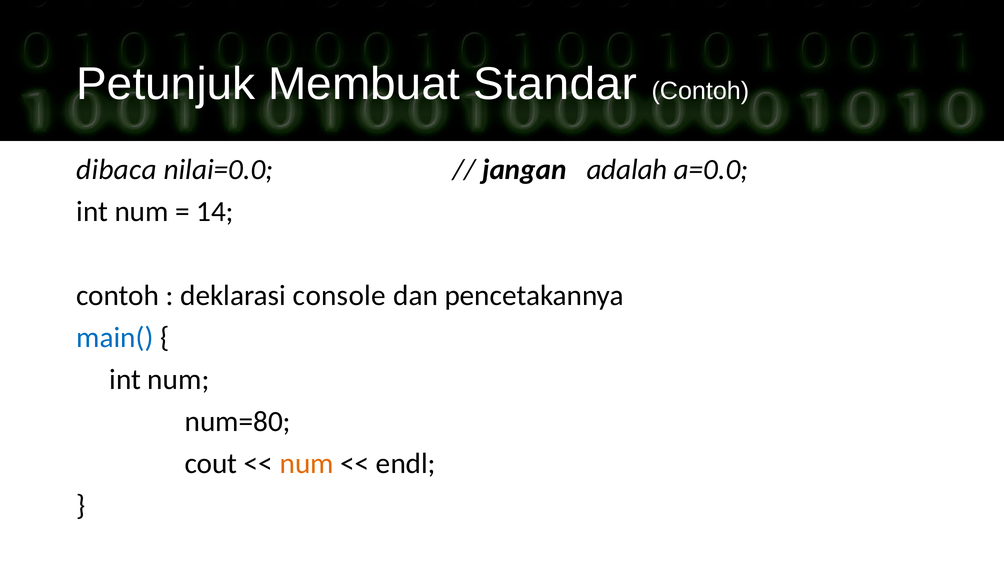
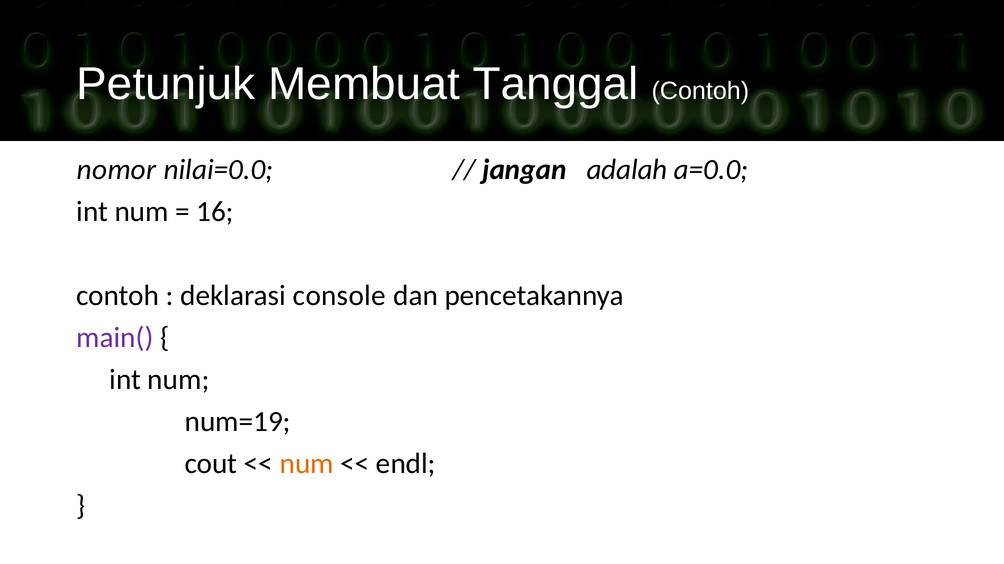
Standar: Standar -> Tanggal (555, 84)
dibaca: dibaca -> nomor (117, 170)
14: 14 -> 16 (215, 212)
main( colour: blue -> purple (115, 338)
num=80: num=80 -> num=19 (238, 422)
